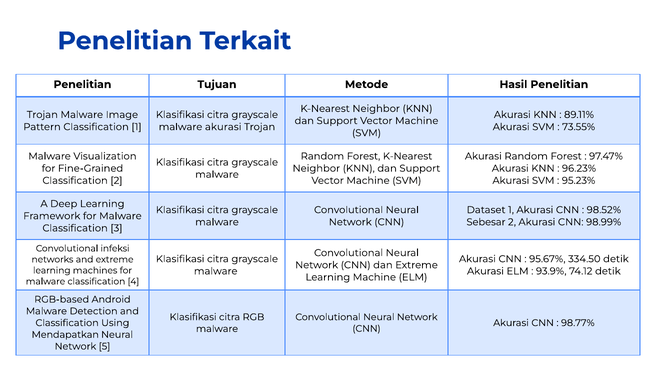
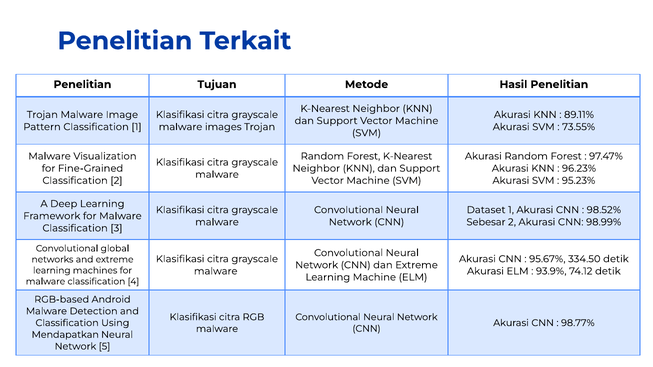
malware akurasi: akurasi -> images (223, 127)
infeksi: infeksi -> global (115, 249)
